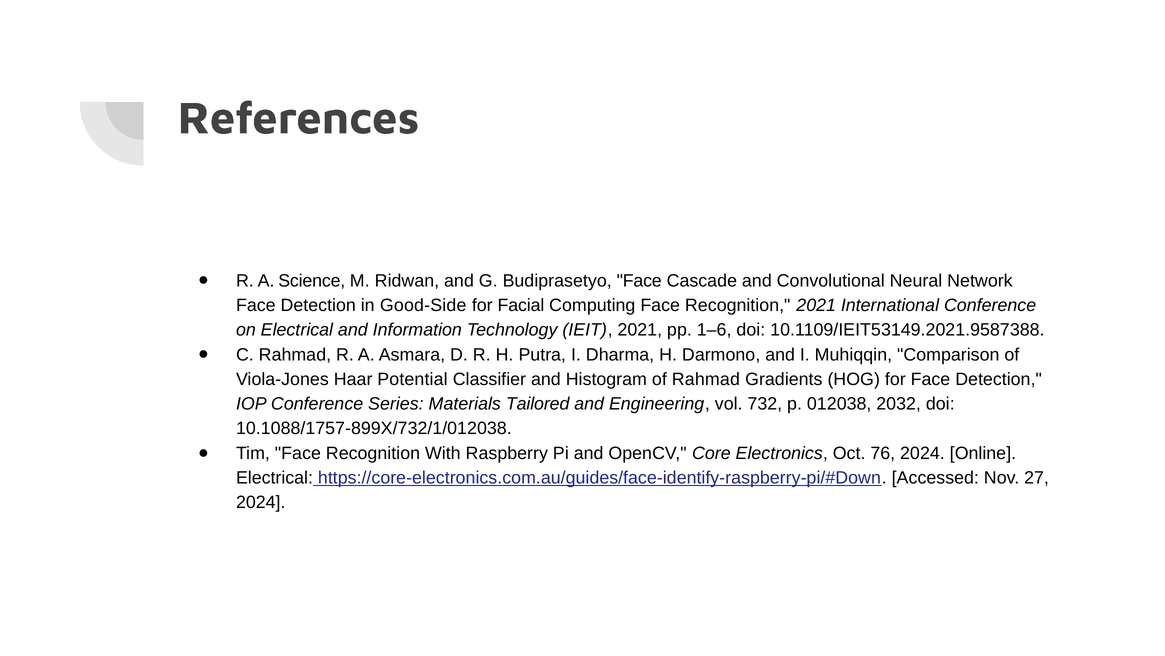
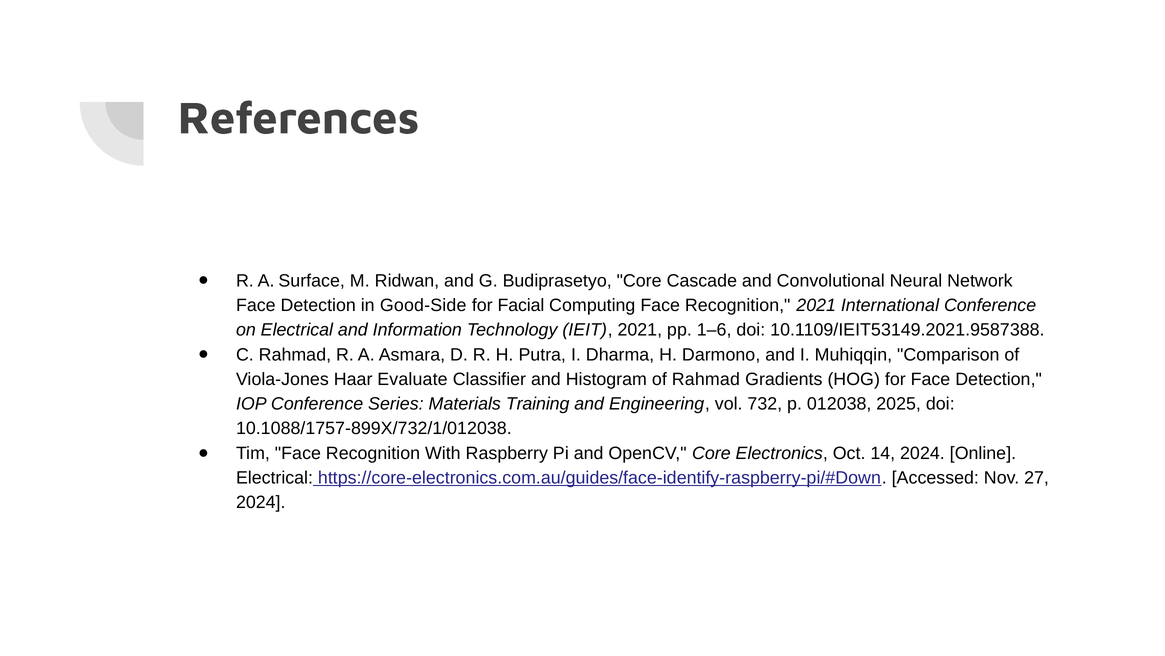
Science: Science -> Surface (312, 280)
Budiprasetyo Face: Face -> Core (639, 280)
Potential: Potential -> Evaluate (412, 379)
Tailored: Tailored -> Training (538, 404)
2032: 2032 -> 2025 (899, 404)
76: 76 -> 14 (883, 453)
